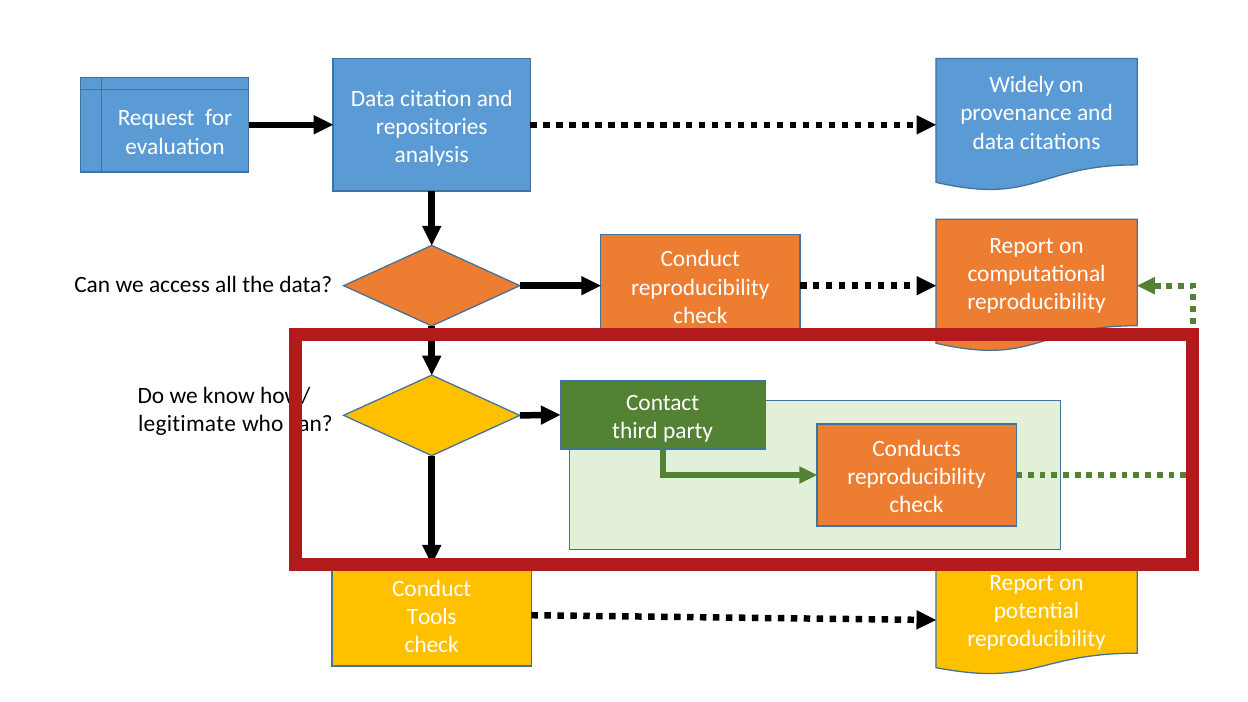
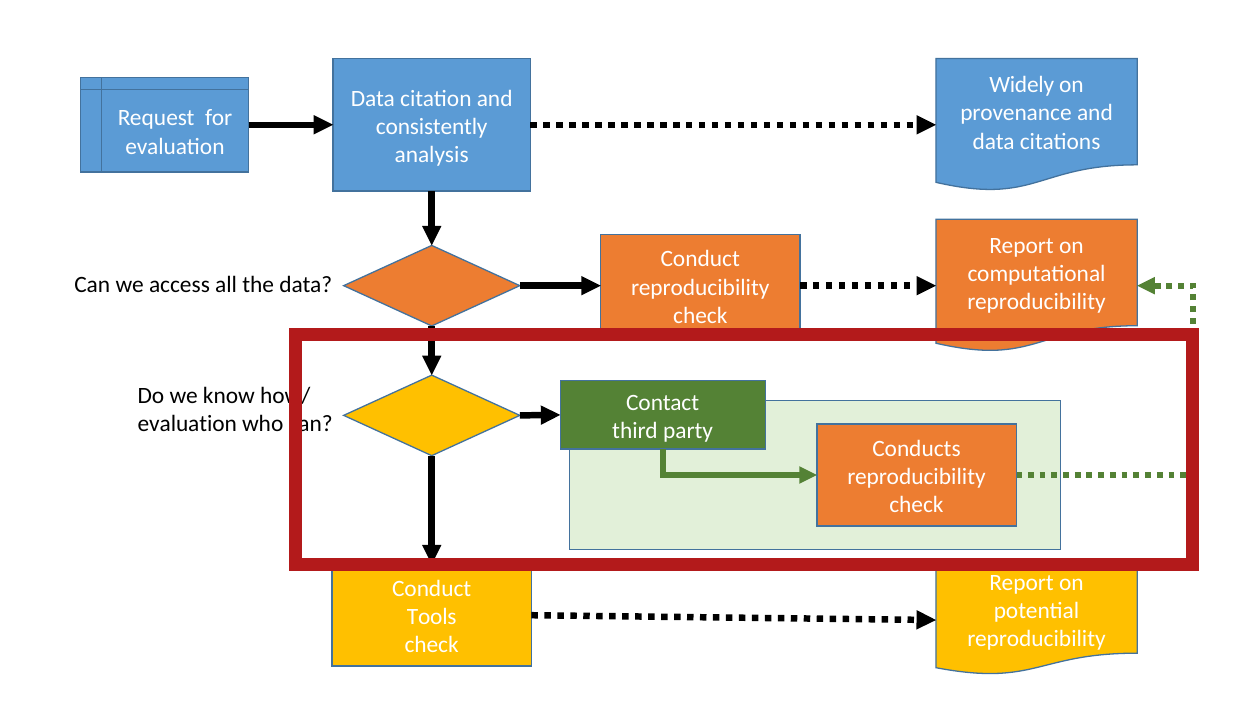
repositories: repositories -> consistently (432, 126)
legitimate: legitimate -> evaluation (187, 423)
